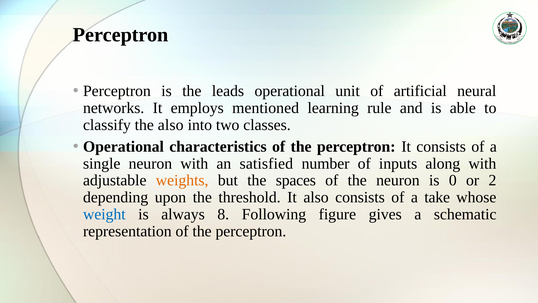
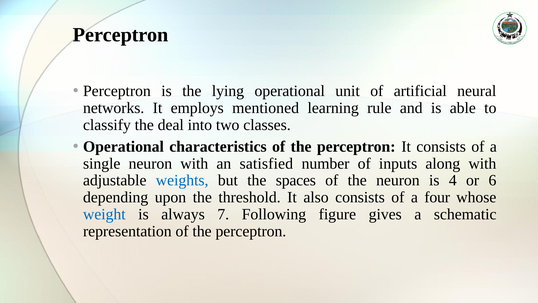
leads: leads -> lying (228, 91)
the also: also -> deal (171, 125)
weights colour: orange -> blue (182, 180)
0: 0 -> 4 (453, 180)
2: 2 -> 6 (492, 180)
take: take -> four (437, 197)
8: 8 -> 7 (223, 214)
